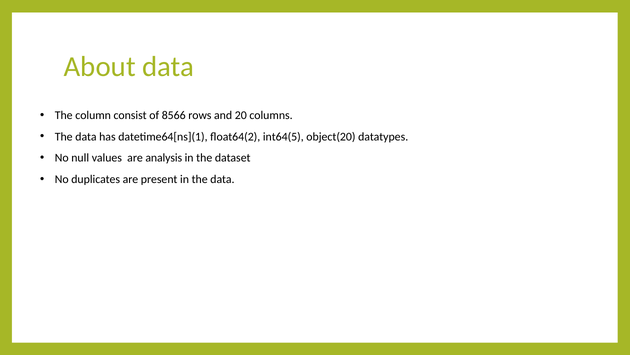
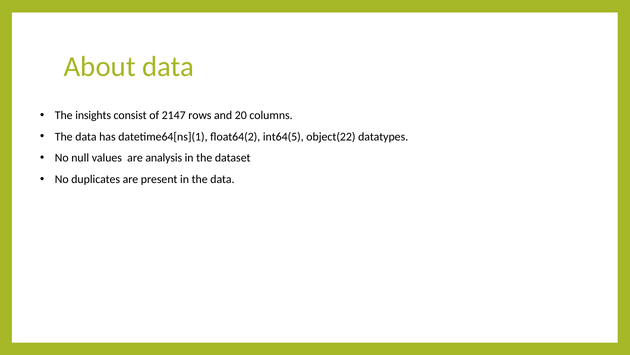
column: column -> insights (93, 115)
8566: 8566 -> 2147 (174, 115)
object(20: object(20 -> object(22 (331, 136)
